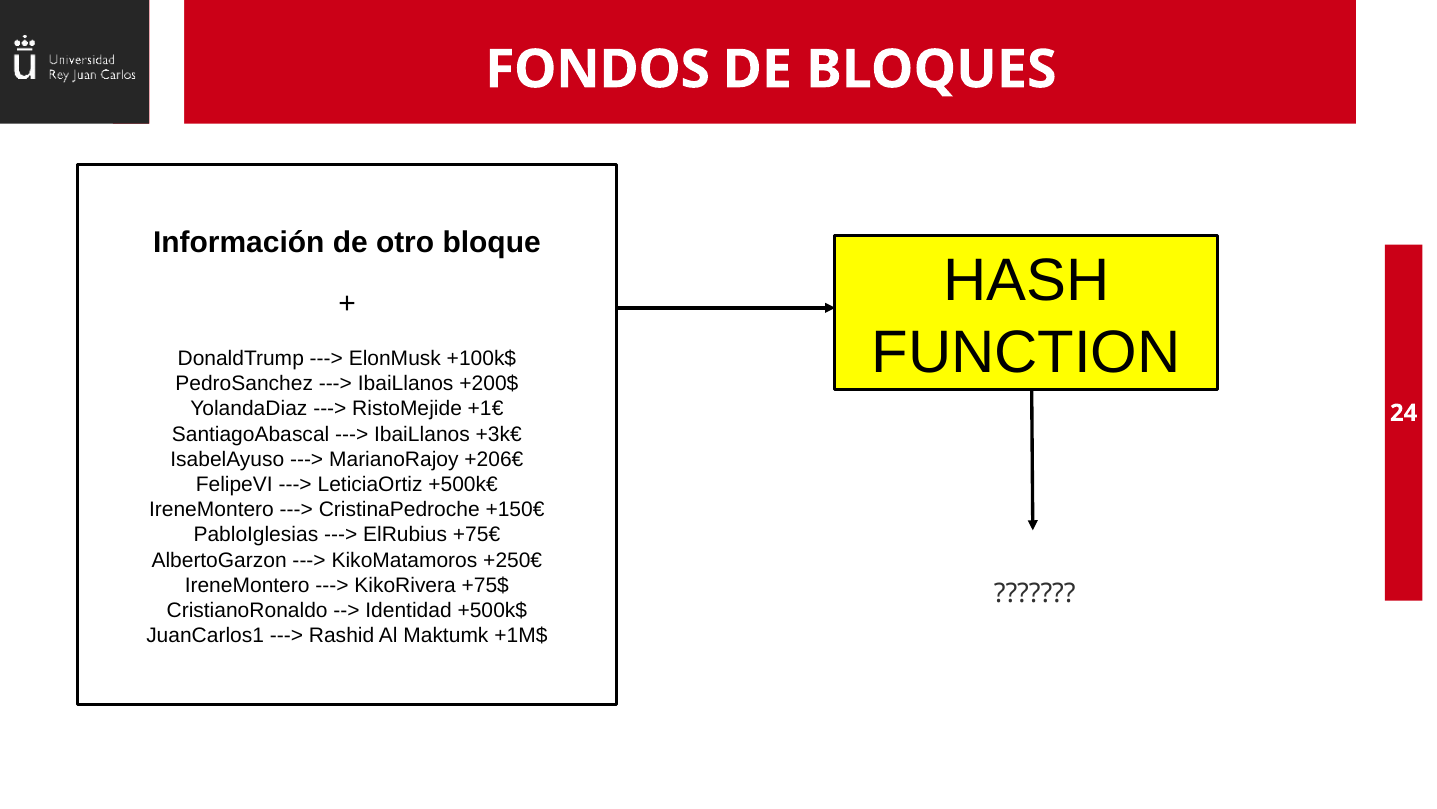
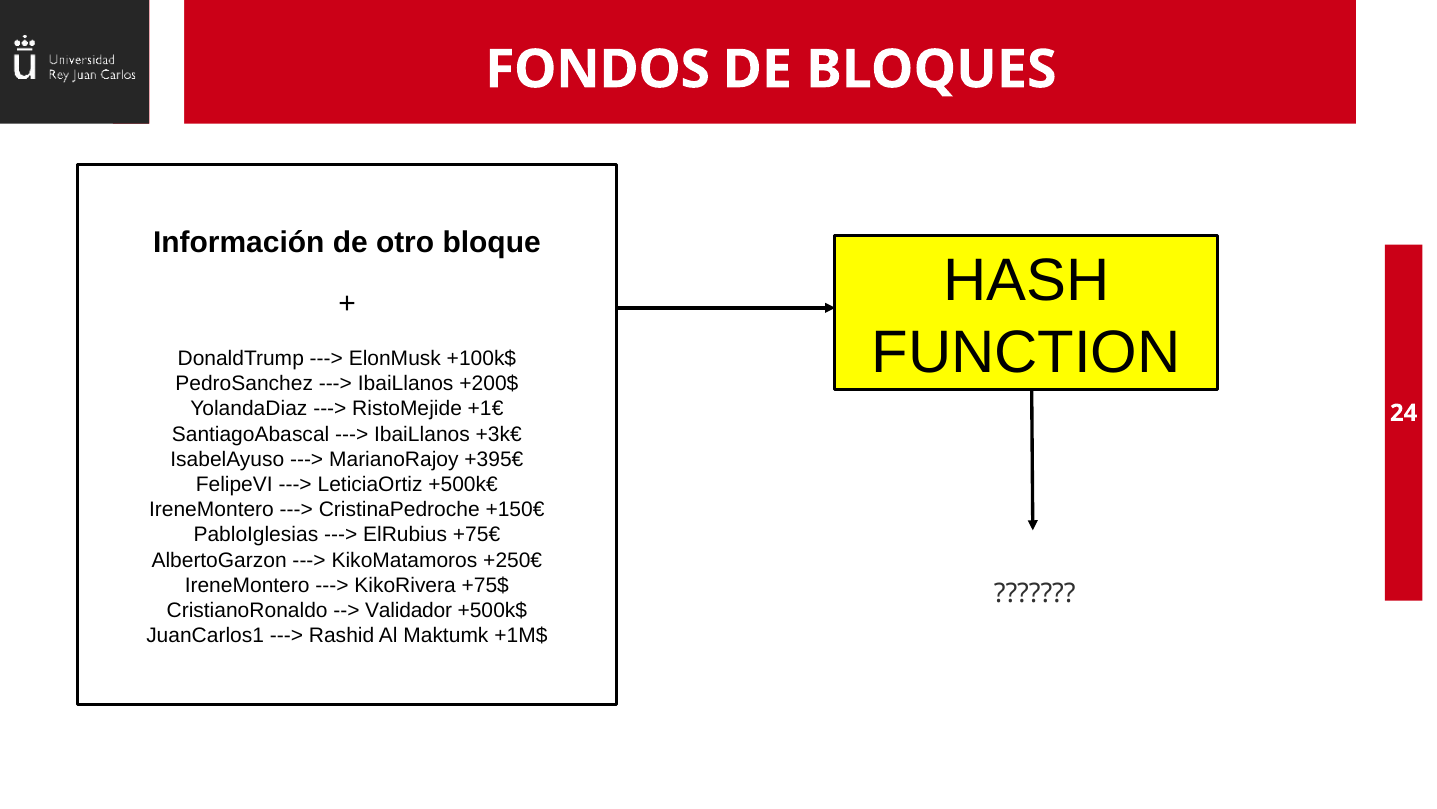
+206€: +206€ -> +395€ (494, 459)
Identidad: Identidad -> Validador (409, 610)
